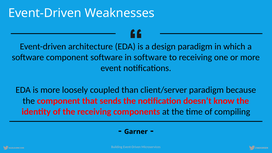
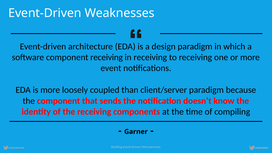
component software: software -> receiving (107, 57)
in software: software -> receiving (150, 57)
